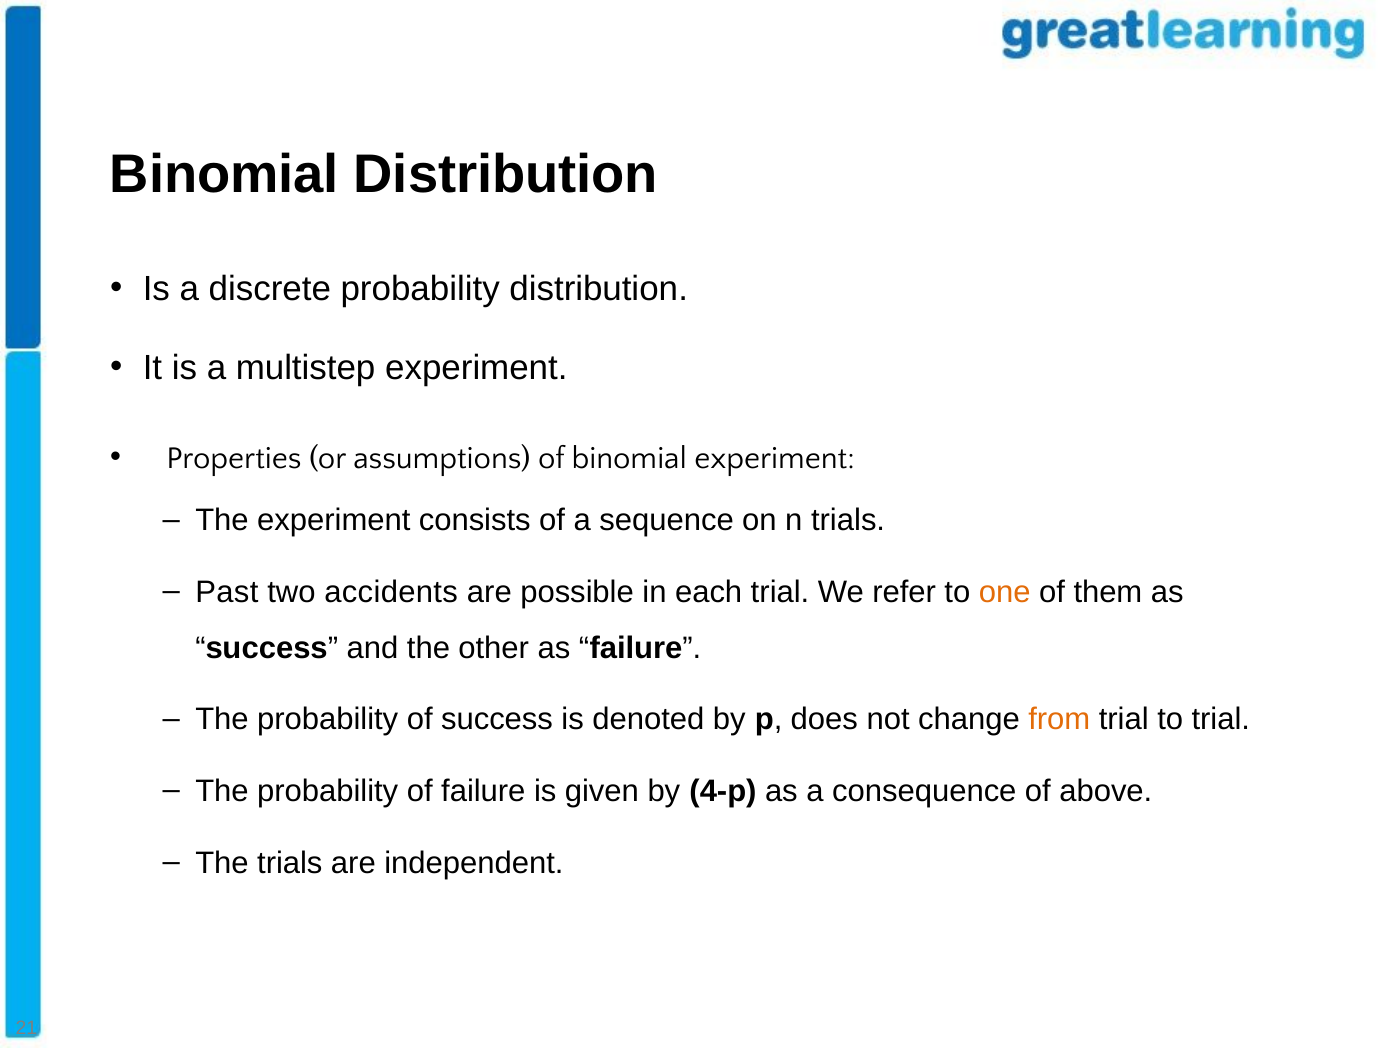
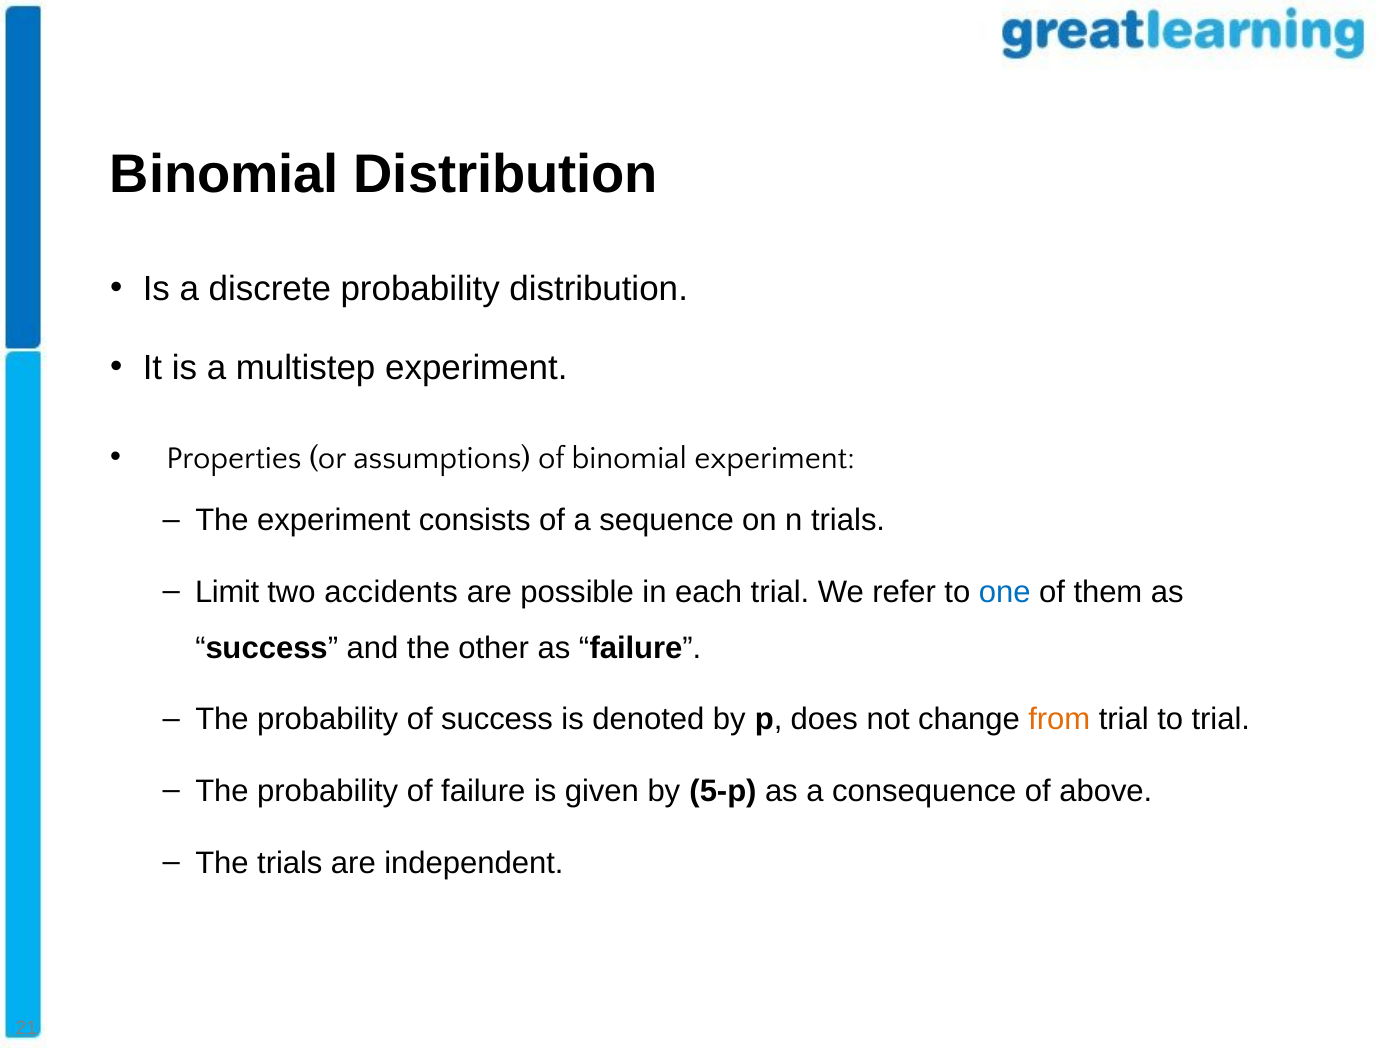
Past: Past -> Limit (227, 592)
one colour: orange -> blue (1005, 592)
4-p: 4-p -> 5-p (723, 792)
